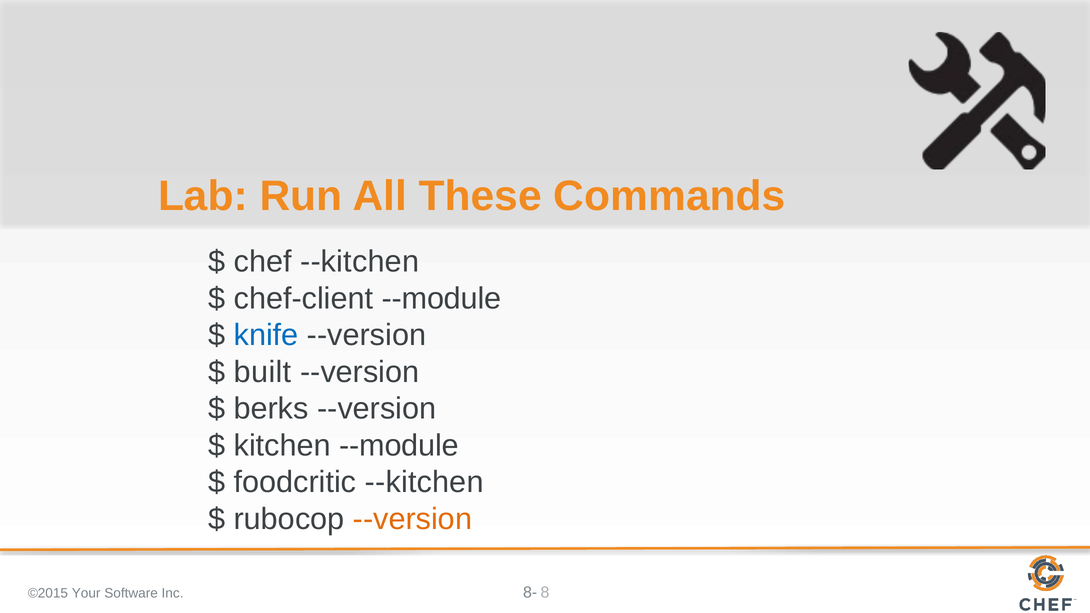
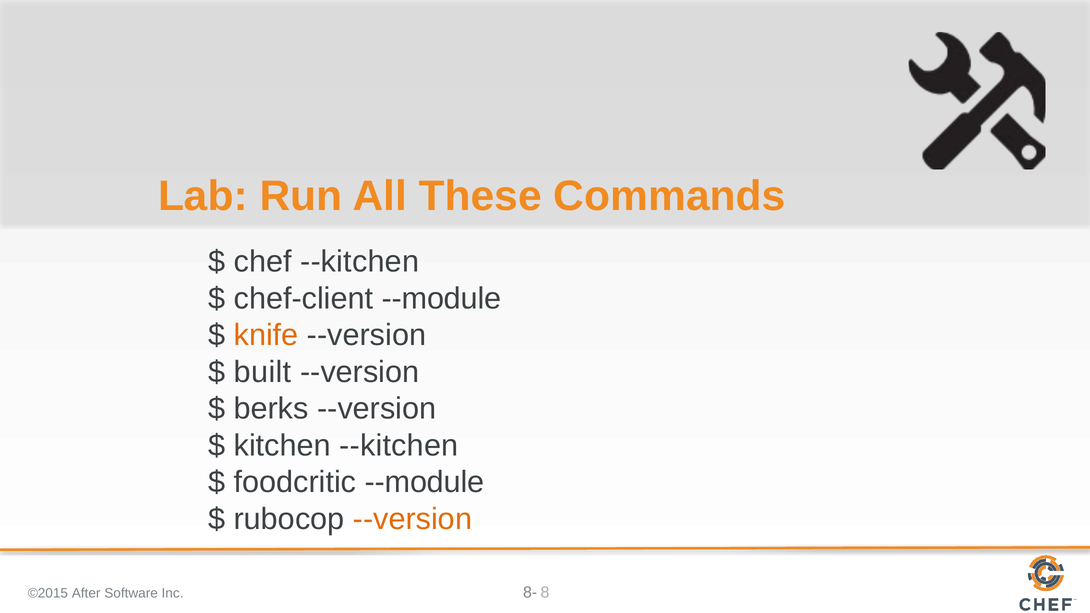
knife colour: blue -> orange (266, 335)
kitchen --module: --module -> --kitchen (399, 446)
foodcritic --kitchen: --kitchen -> --module (424, 482)
Your: Your -> After (86, 593)
